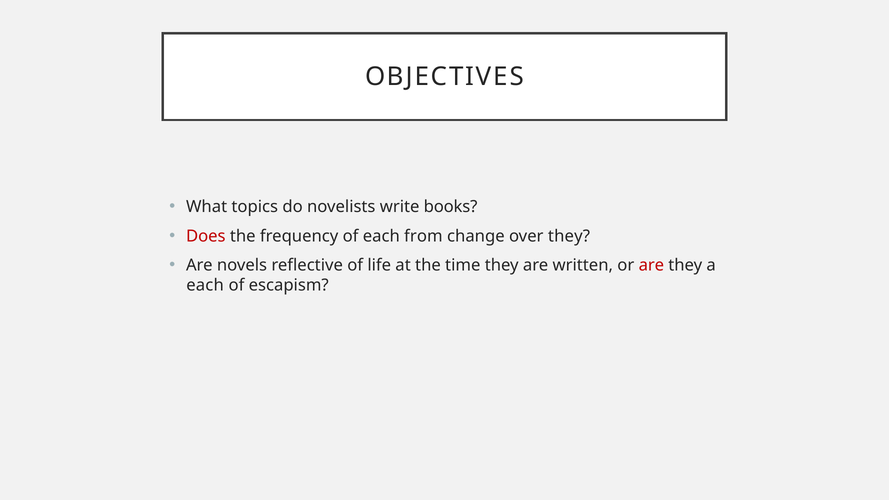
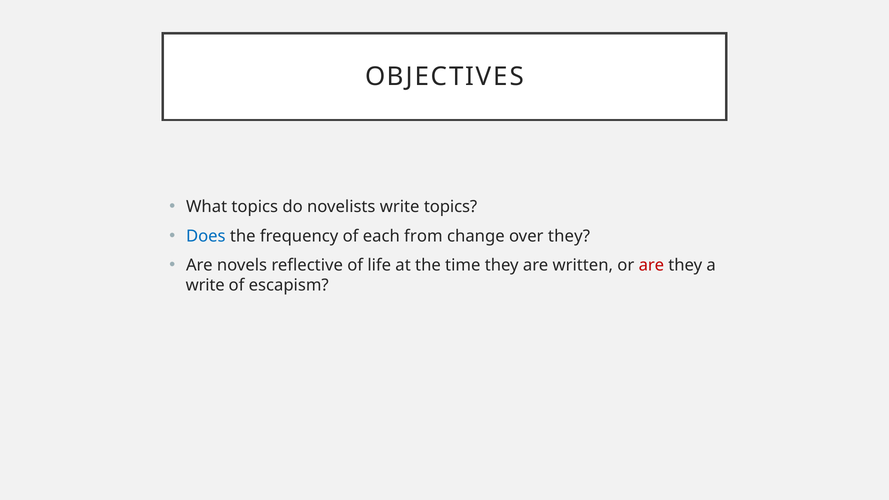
write books: books -> topics (451, 207)
Does colour: red -> blue (206, 236)
each: each -> write (205, 285)
